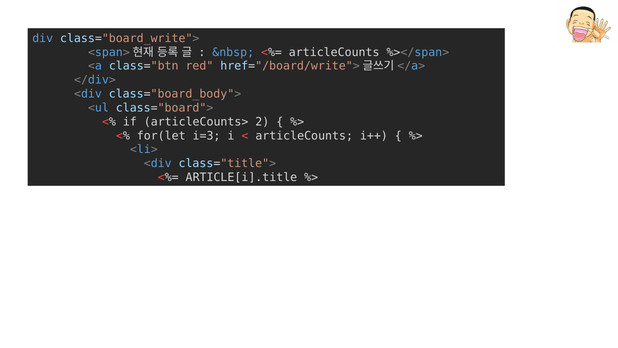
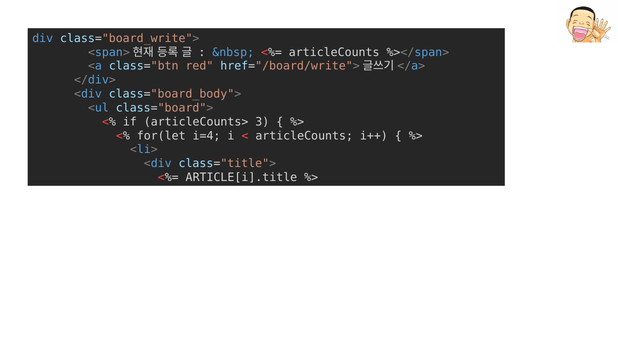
2: 2 -> 3 (262, 122)
i=3: i=3 -> i=4 (207, 136)
